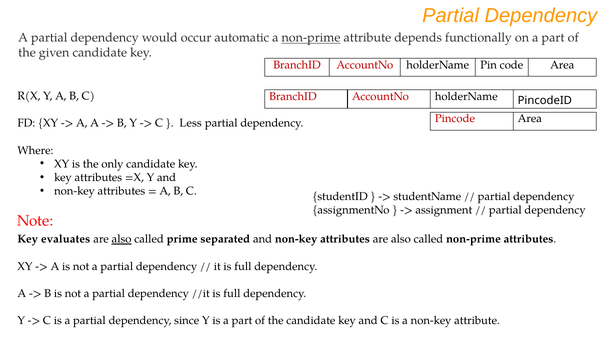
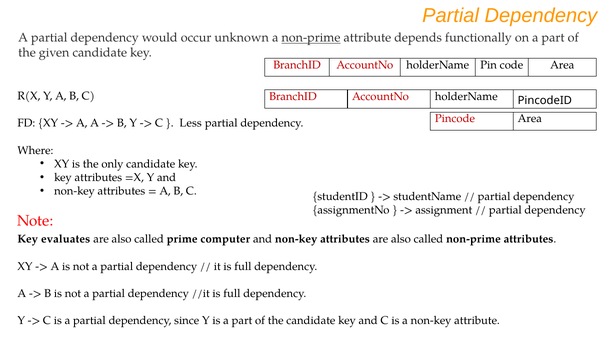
automatic: automatic -> unknown (242, 38)
also underline: present -> none (122, 239)
separated: separated -> computer (225, 239)
